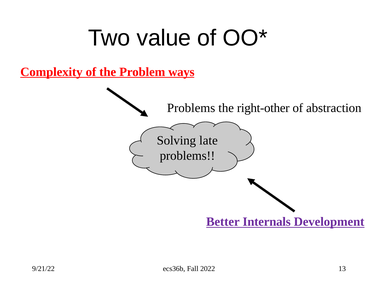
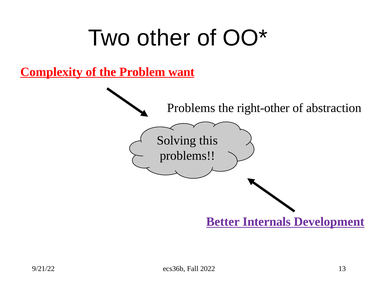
value: value -> other (164, 38)
ways: ways -> want (181, 72)
late: late -> this (208, 140)
